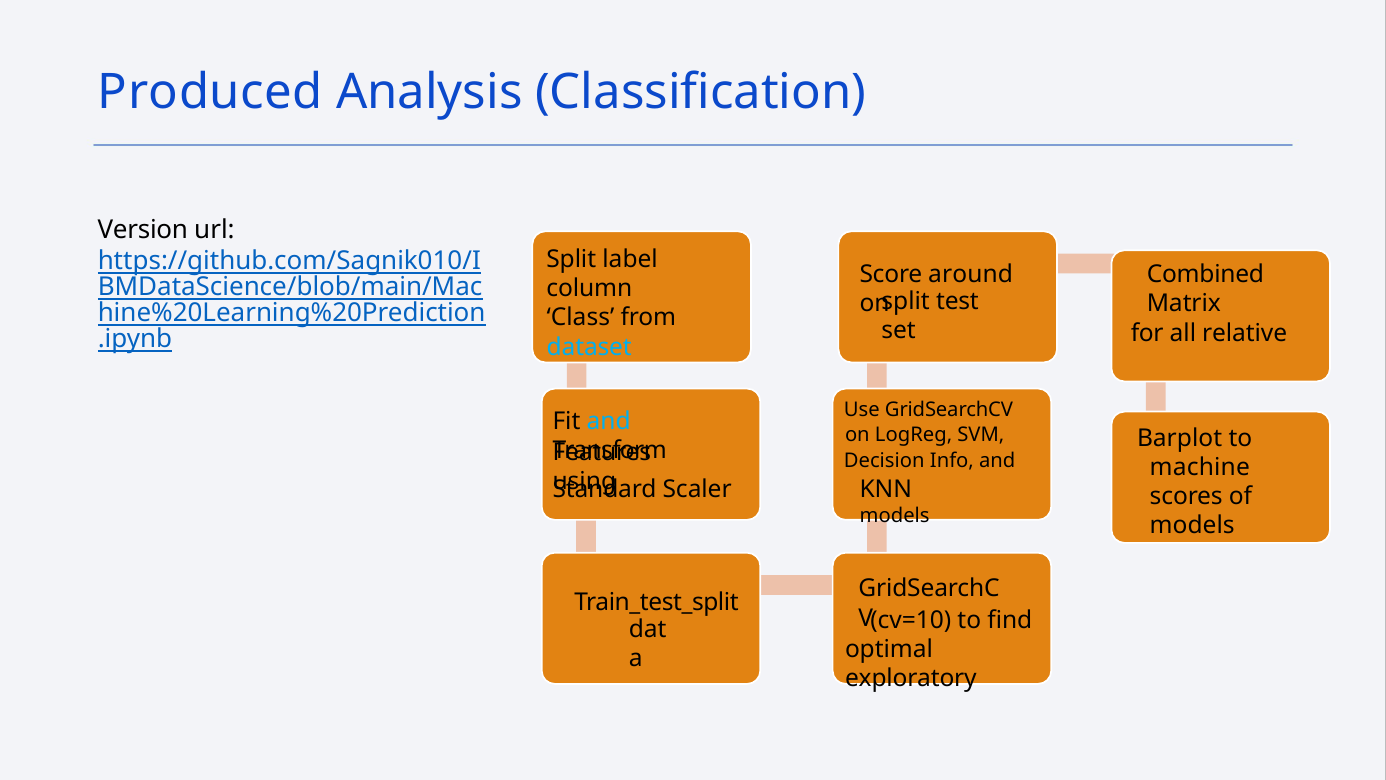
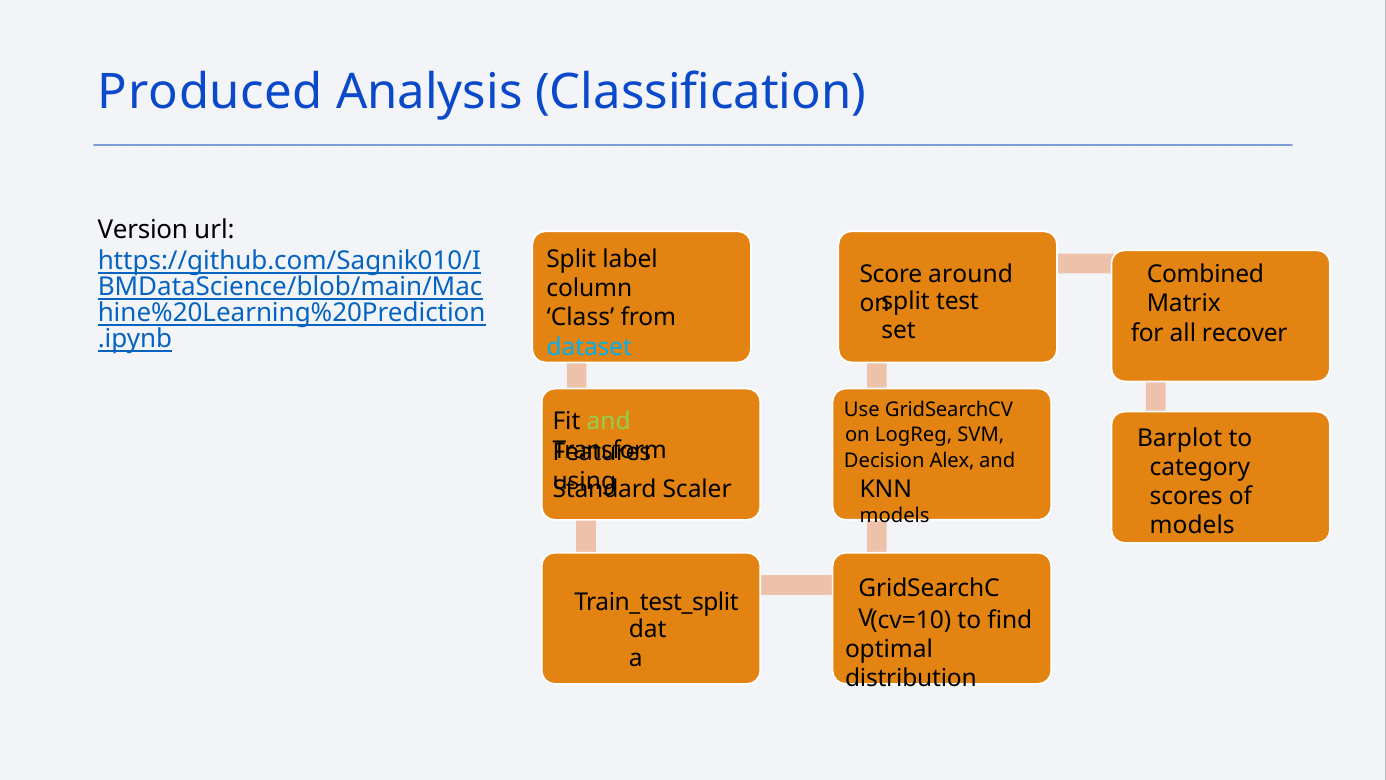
relative: relative -> recover (1245, 333)
and colour: light blue -> light green (609, 421)
Info: Info -> Alex (952, 461)
machine: machine -> category (1200, 467)
exploratory: exploratory -> distribution (911, 678)
